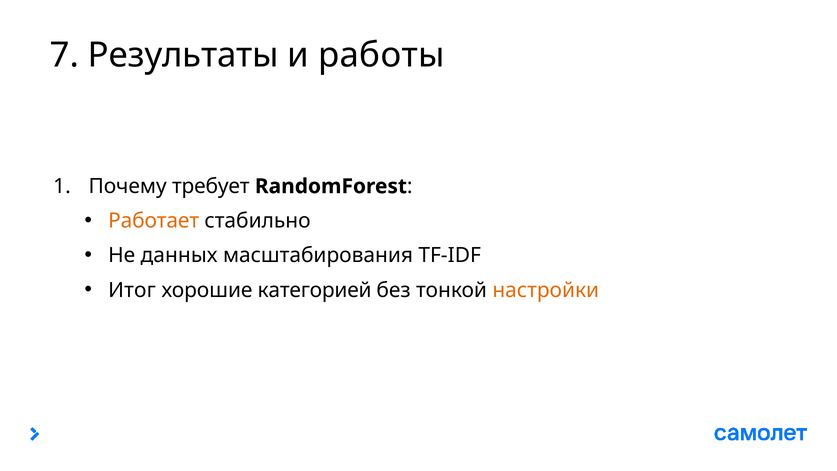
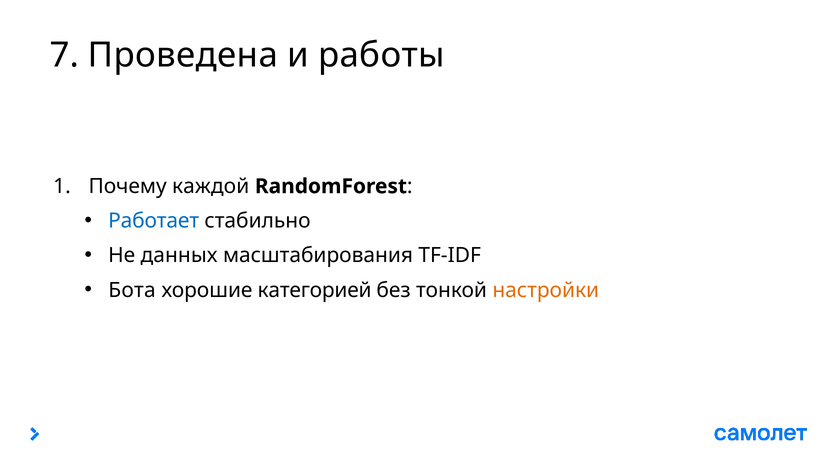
Результаты: Результаты -> Проведена (183, 55)
требует: требует -> каждой (211, 186)
Работает colour: orange -> blue (154, 221)
Итог: Итог -> Бота (132, 290)
